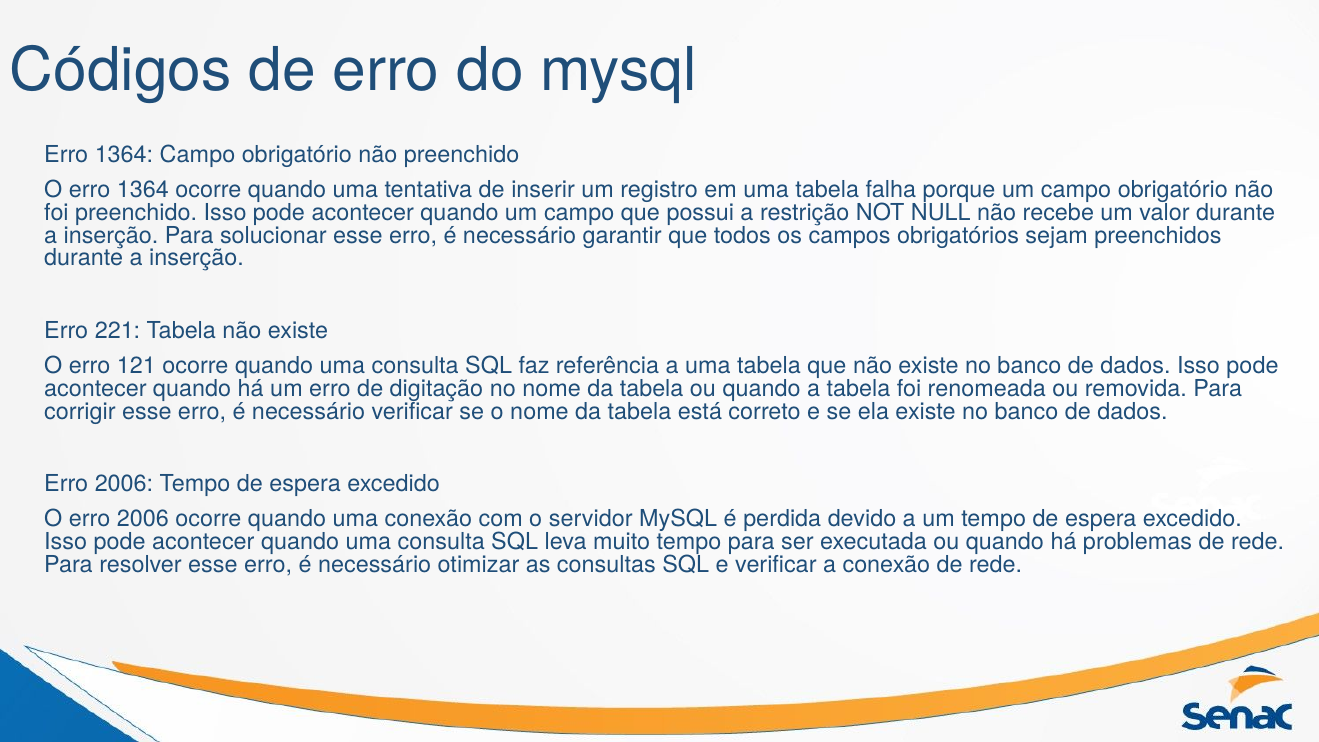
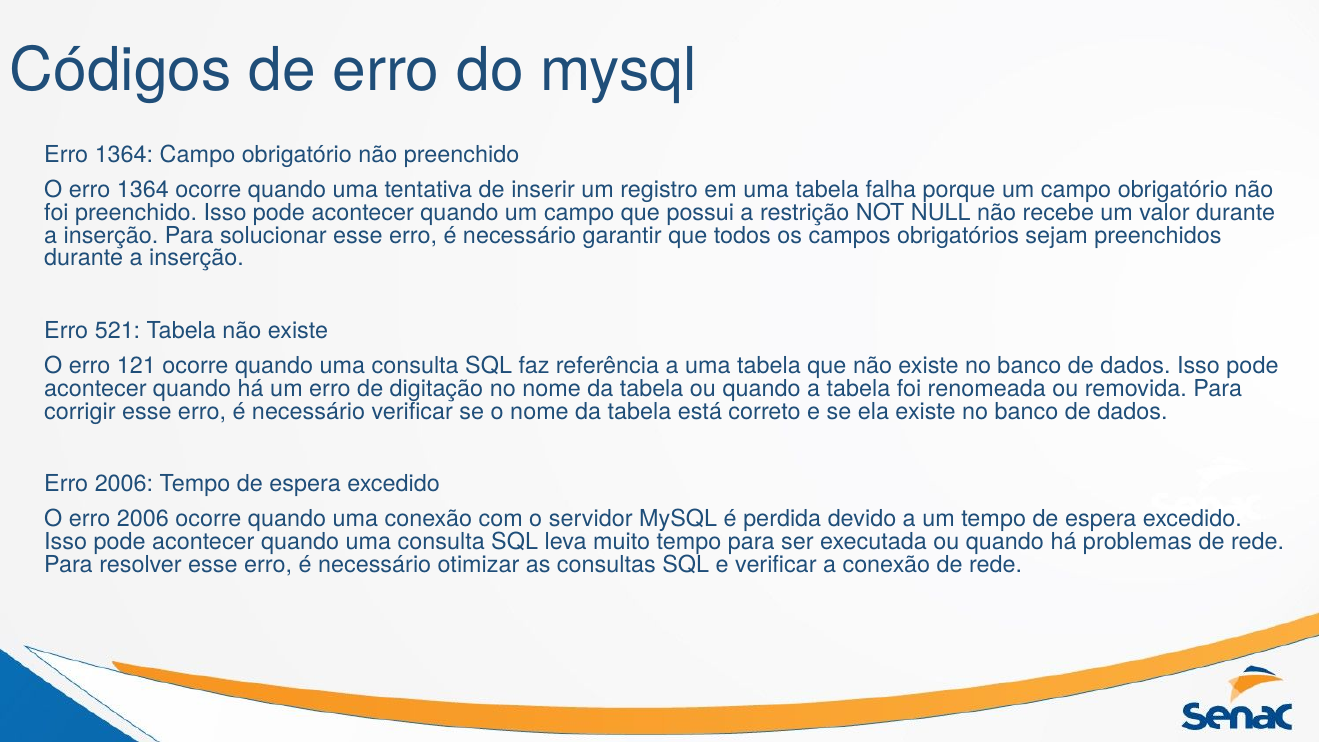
221: 221 -> 521 (118, 331)
